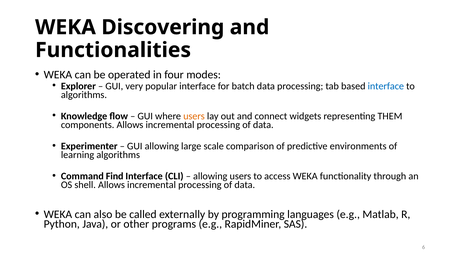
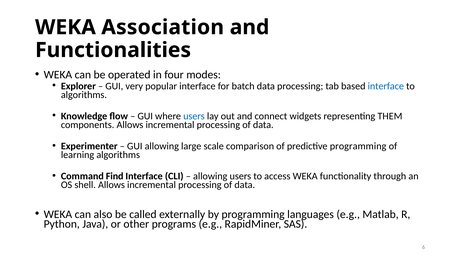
Discovering: Discovering -> Association (163, 27)
users colour: orange -> blue (194, 116)
predictive environments: environments -> programming (358, 146)
